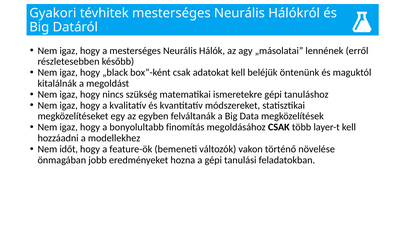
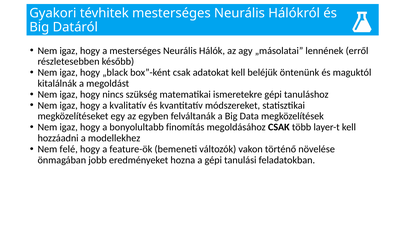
időt: időt -> felé (69, 149)
